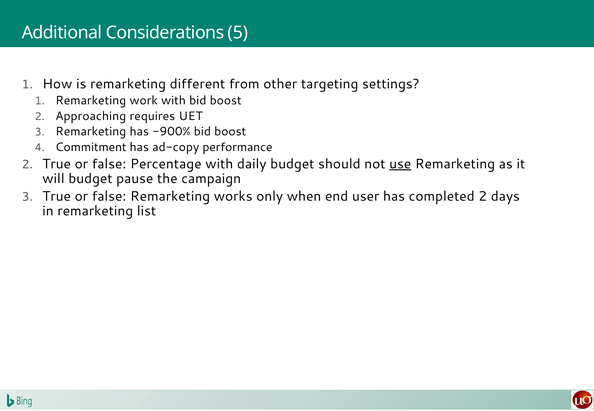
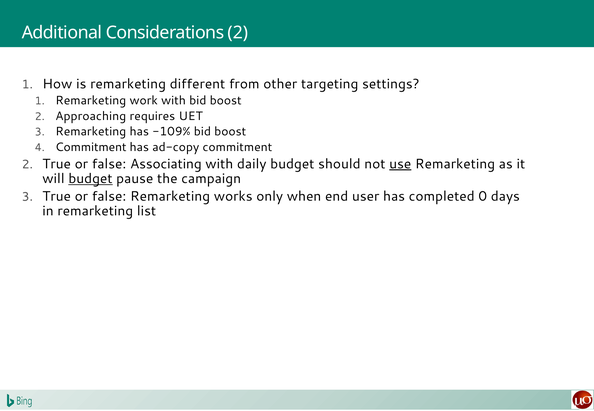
Considerations 5: 5 -> 2 (238, 33)
-900%: -900% -> -109% (171, 132)
ad-copy performance: performance -> commitment (237, 147)
Percentage: Percentage -> Associating (166, 164)
budget underline: none -> present (90, 179)
completed 2: 2 -> 0 (483, 196)
